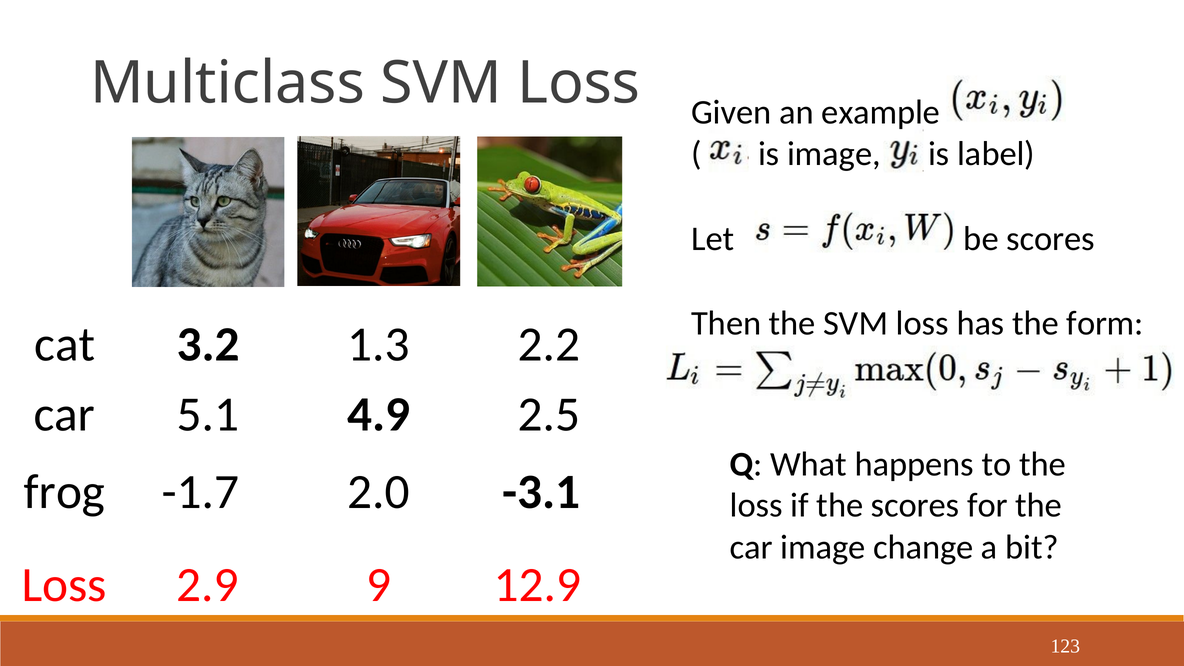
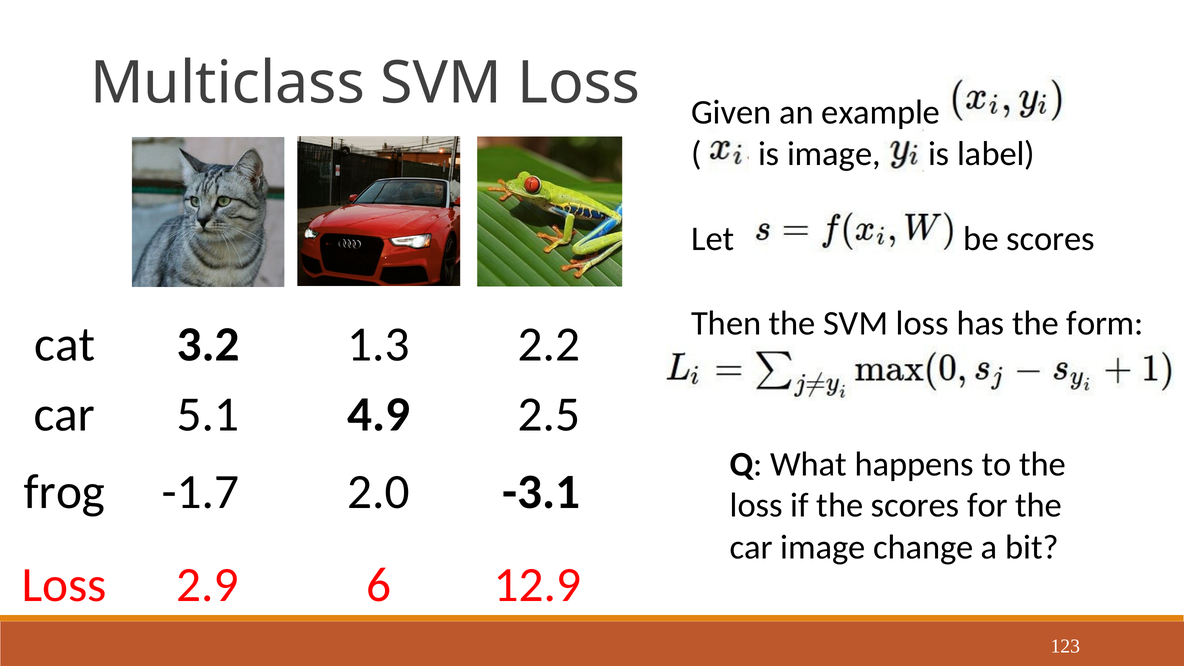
9: 9 -> 6 (379, 585)
